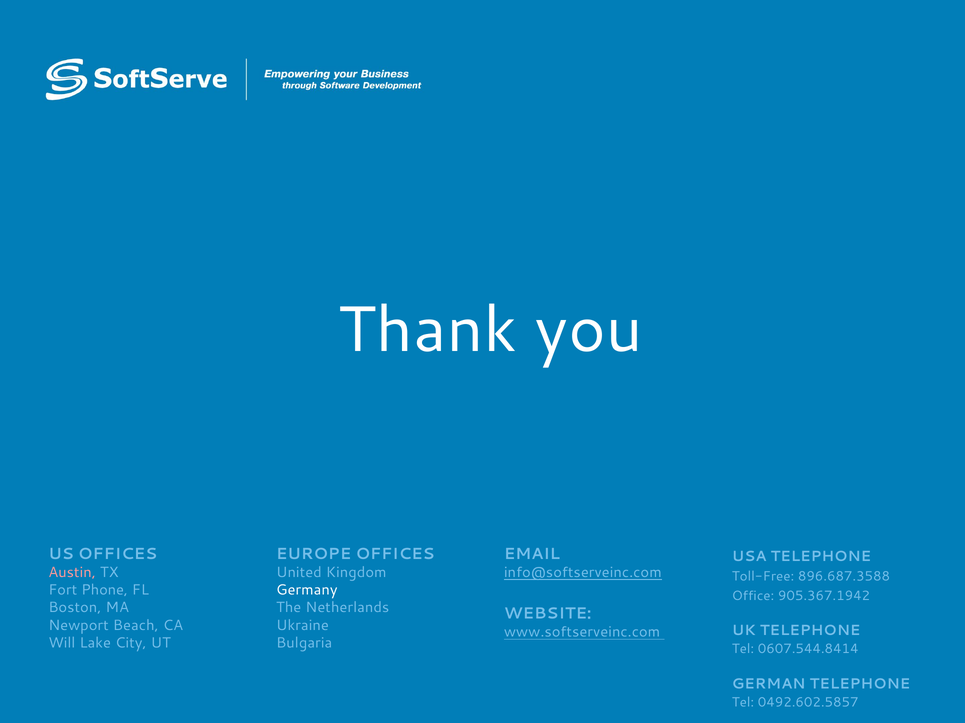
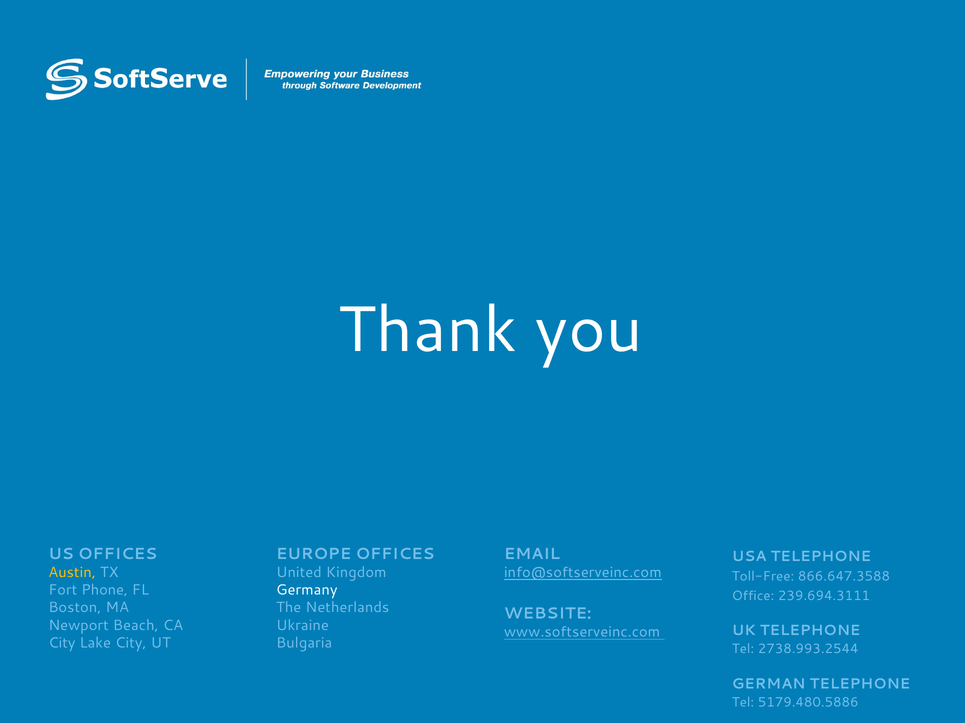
Austin colour: pink -> yellow (72, 573)
896.687.3588: 896.687.3588 -> 866.647.3588 (844, 577)
905.367.1942: 905.367.1942 -> 239.694.3111 (824, 596)
Will: Will -> City (62, 644)
0607.544.8414: 0607.544.8414 -> 2738.993.2544 (808, 650)
0492.602.5857: 0492.602.5857 -> 5179.480.5886 (808, 703)
